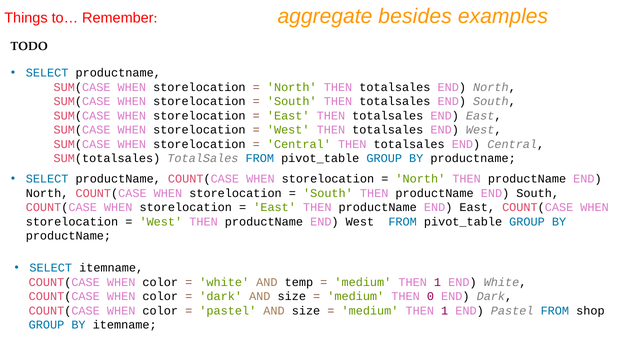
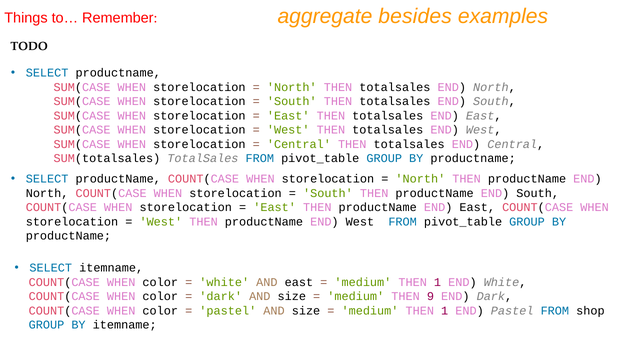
AND temp: temp -> east (299, 282)
0: 0 -> 9 (430, 296)
